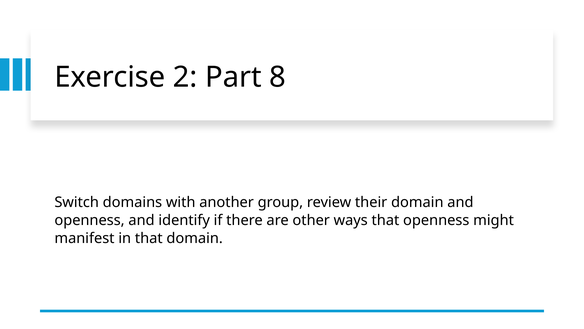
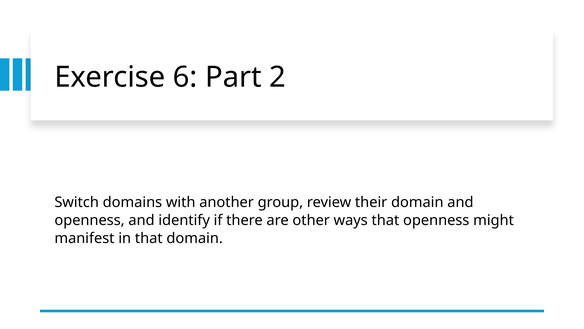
2: 2 -> 6 (185, 77)
8: 8 -> 2 (278, 77)
